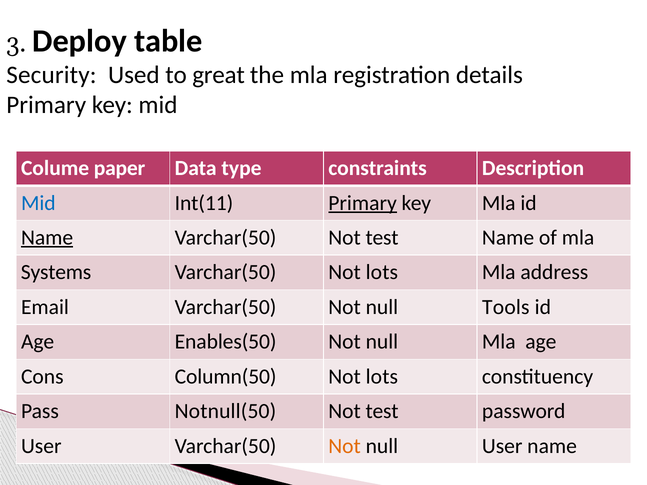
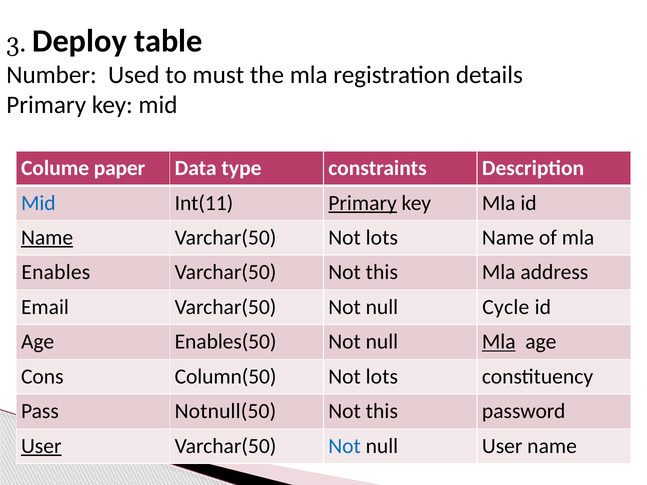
Security: Security -> Number (52, 75)
great: great -> must (218, 75)
Varchar(50 Not test: test -> lots (382, 238)
Systems: Systems -> Enables (56, 272)
Varchar(50 Not lots: lots -> this (382, 272)
Tools: Tools -> Cycle (506, 307)
Mla underline: none -> present (499, 342)
test: test -> this (382, 411)
User underline: none -> present (41, 446)
Not colour: orange -> blue (345, 446)
